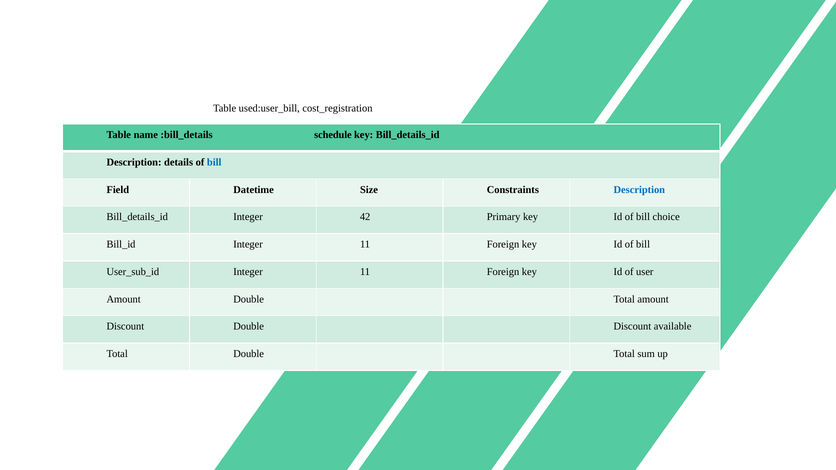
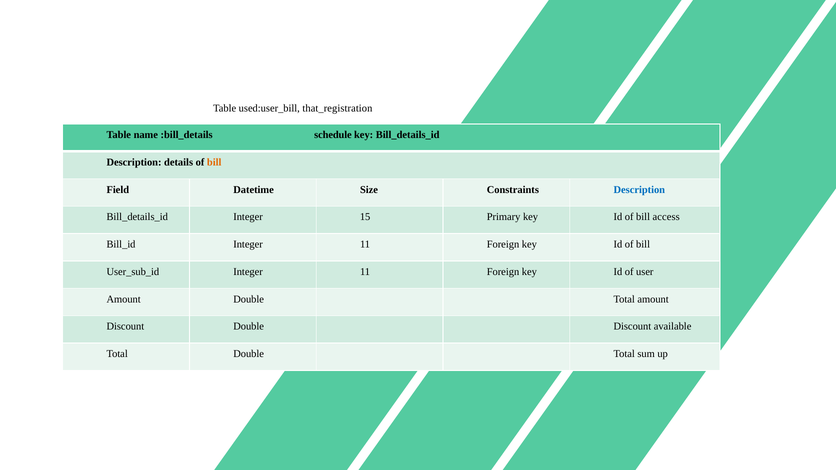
cost_registration: cost_registration -> that_registration (337, 108)
bill colour: blue -> orange (214, 162)
42: 42 -> 15 (365, 217)
choice: choice -> access (666, 217)
